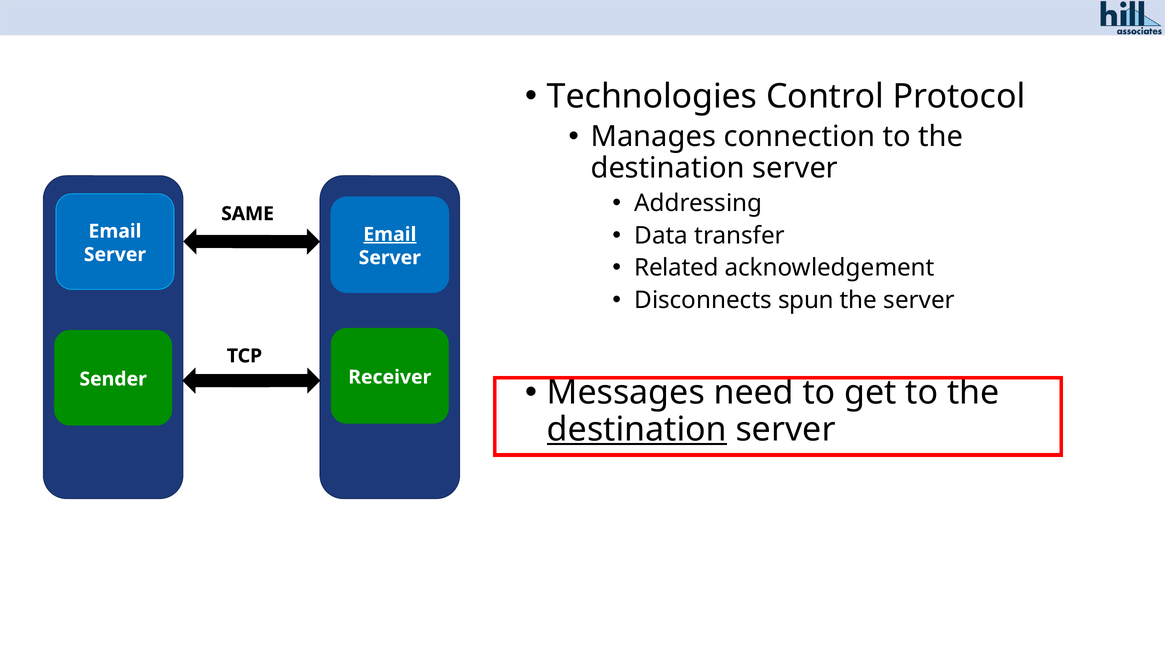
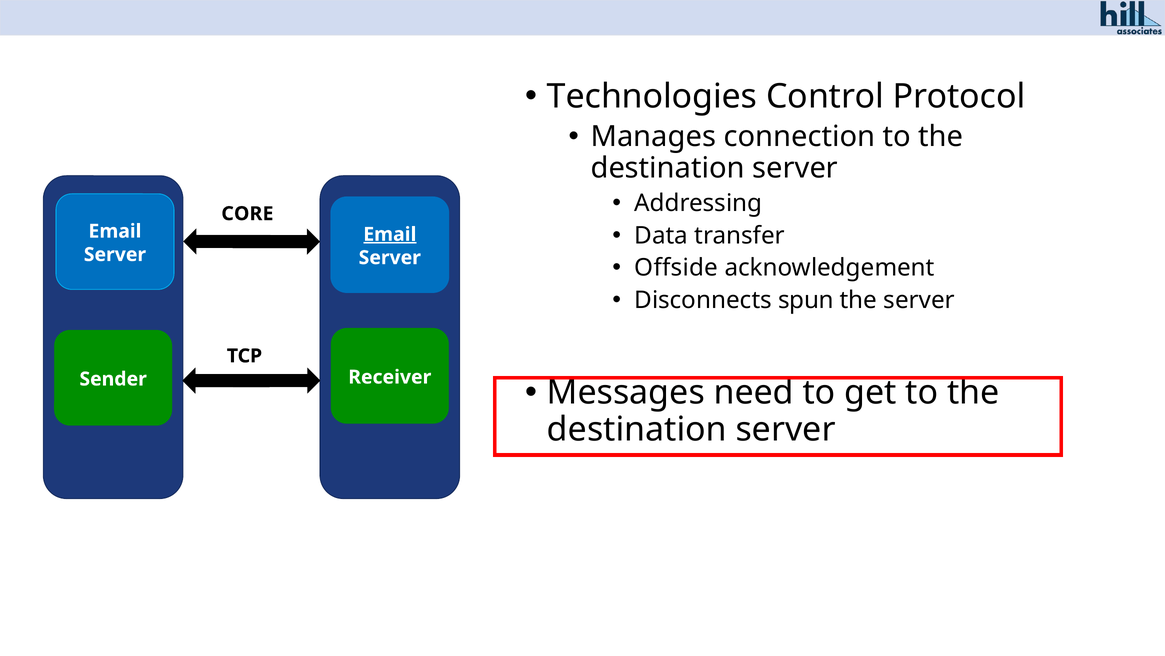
SAME: SAME -> CORE (247, 213)
Related: Related -> Offside (676, 268)
destination underline: present -> none (637, 429)
